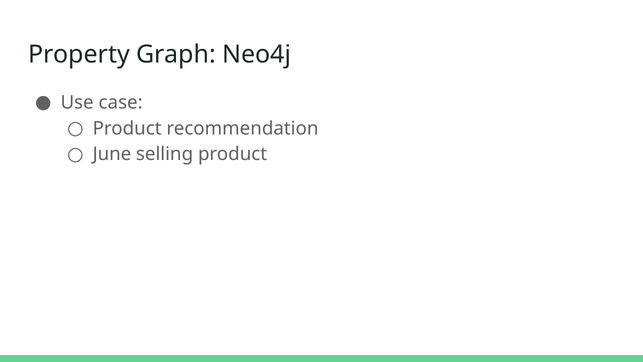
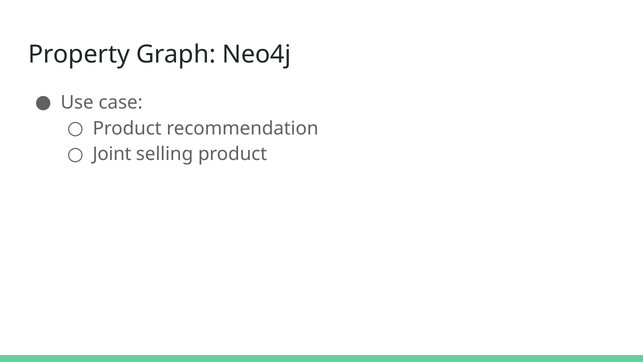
June: June -> Joint (112, 154)
